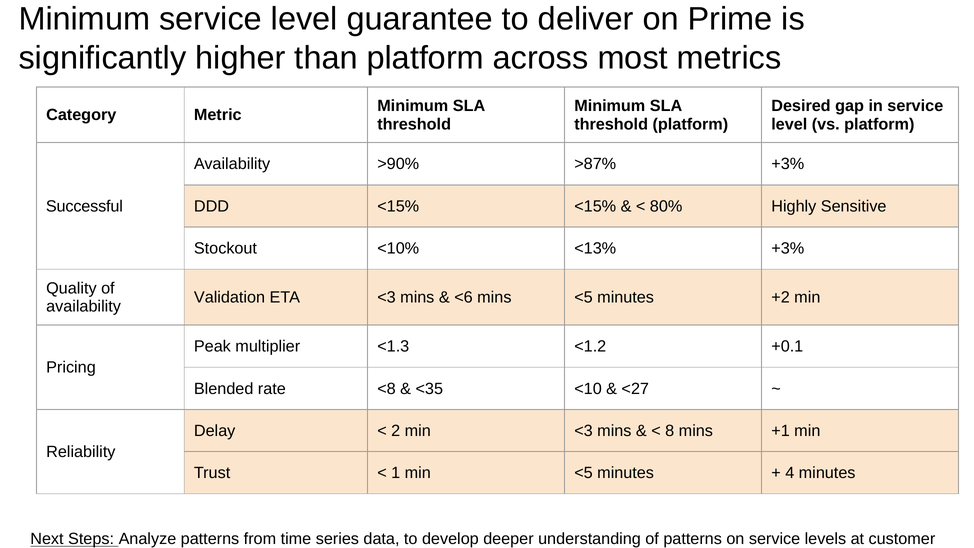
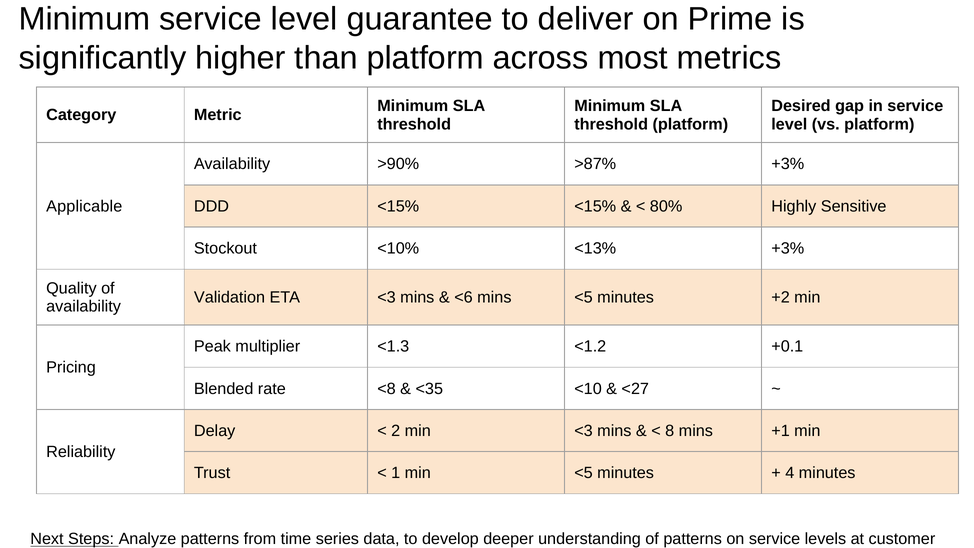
Successful: Successful -> Applicable (84, 206)
